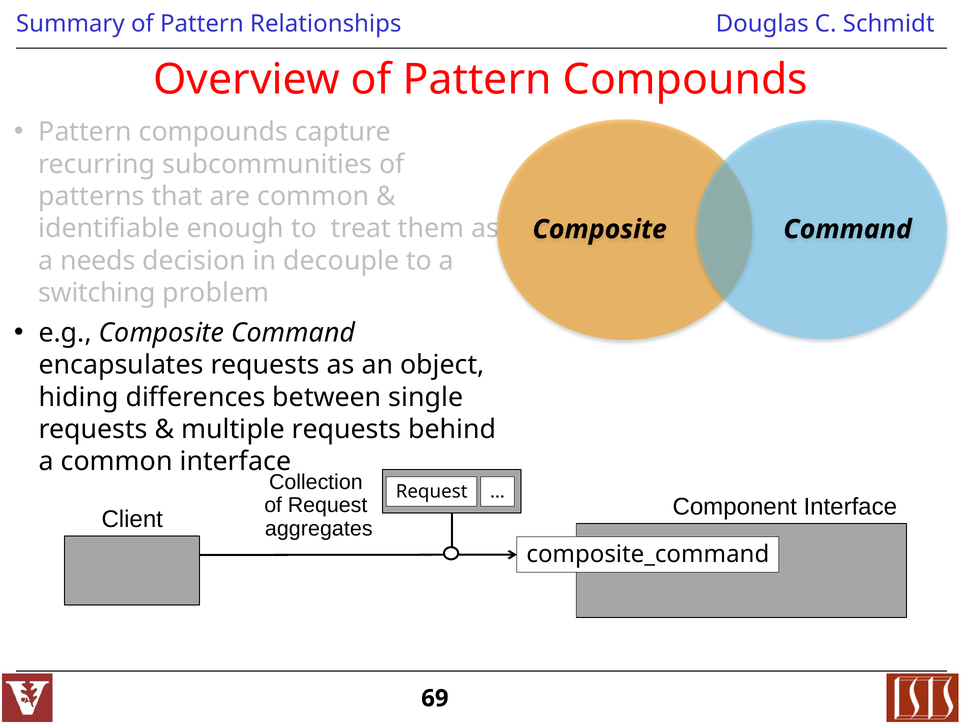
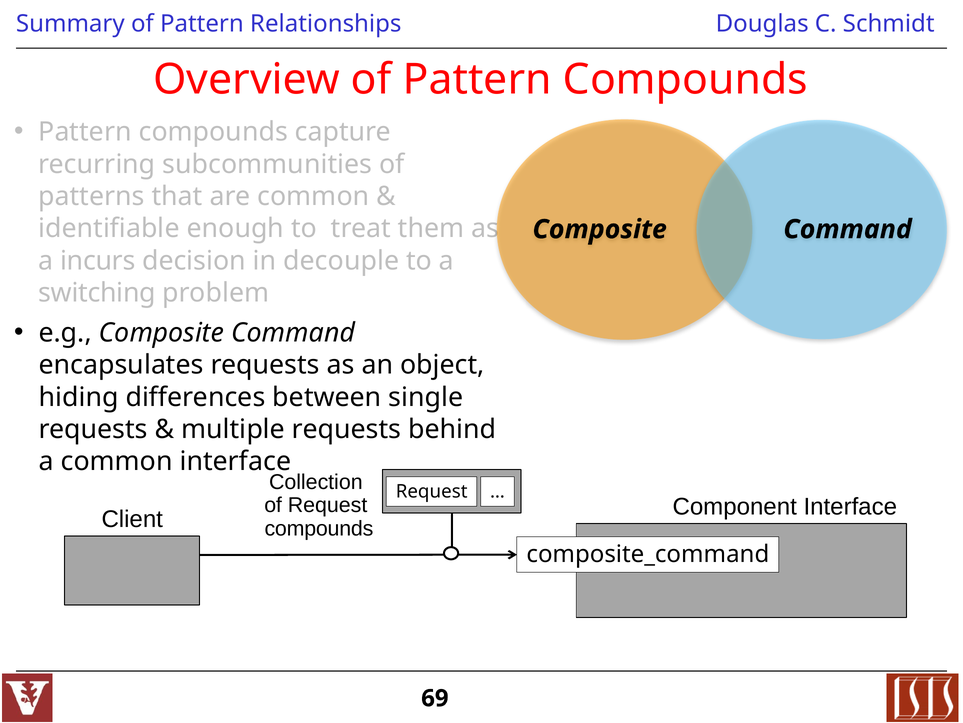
needs: needs -> incurs (98, 260)
aggregates: aggregates -> compounds (319, 528)
